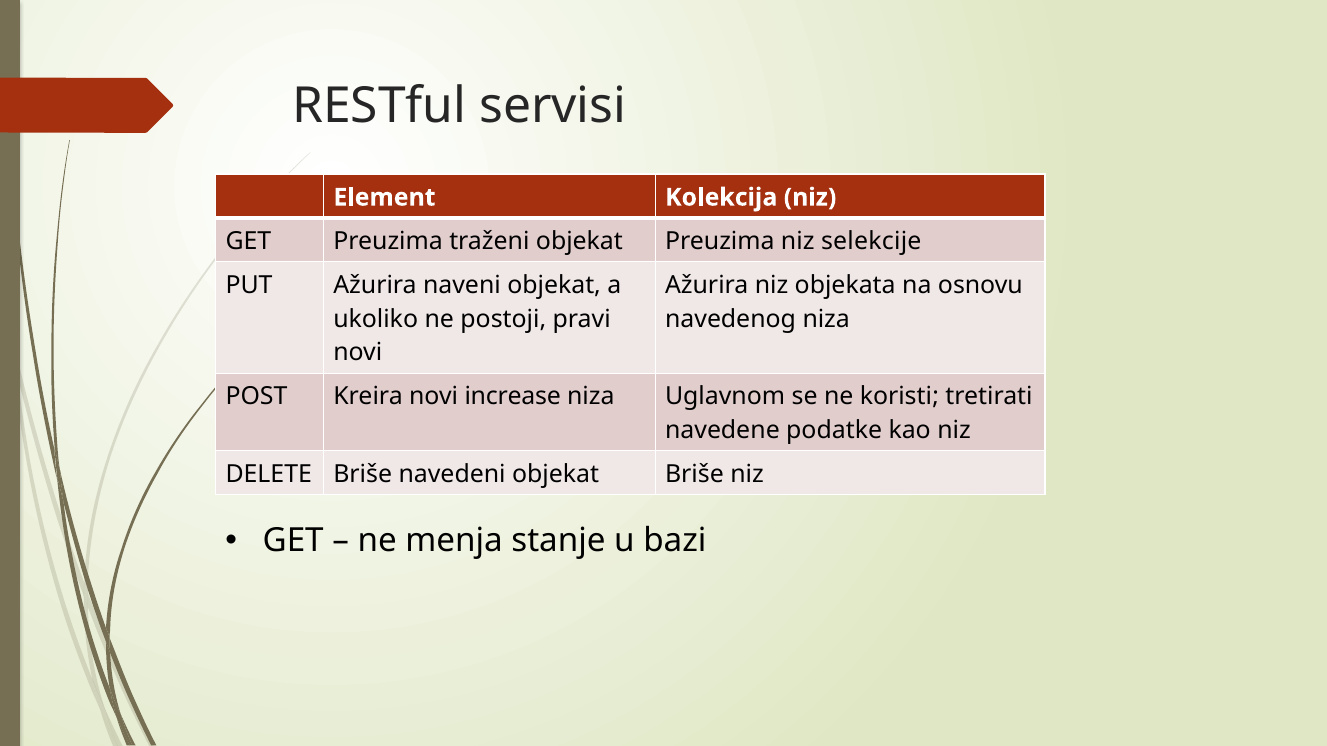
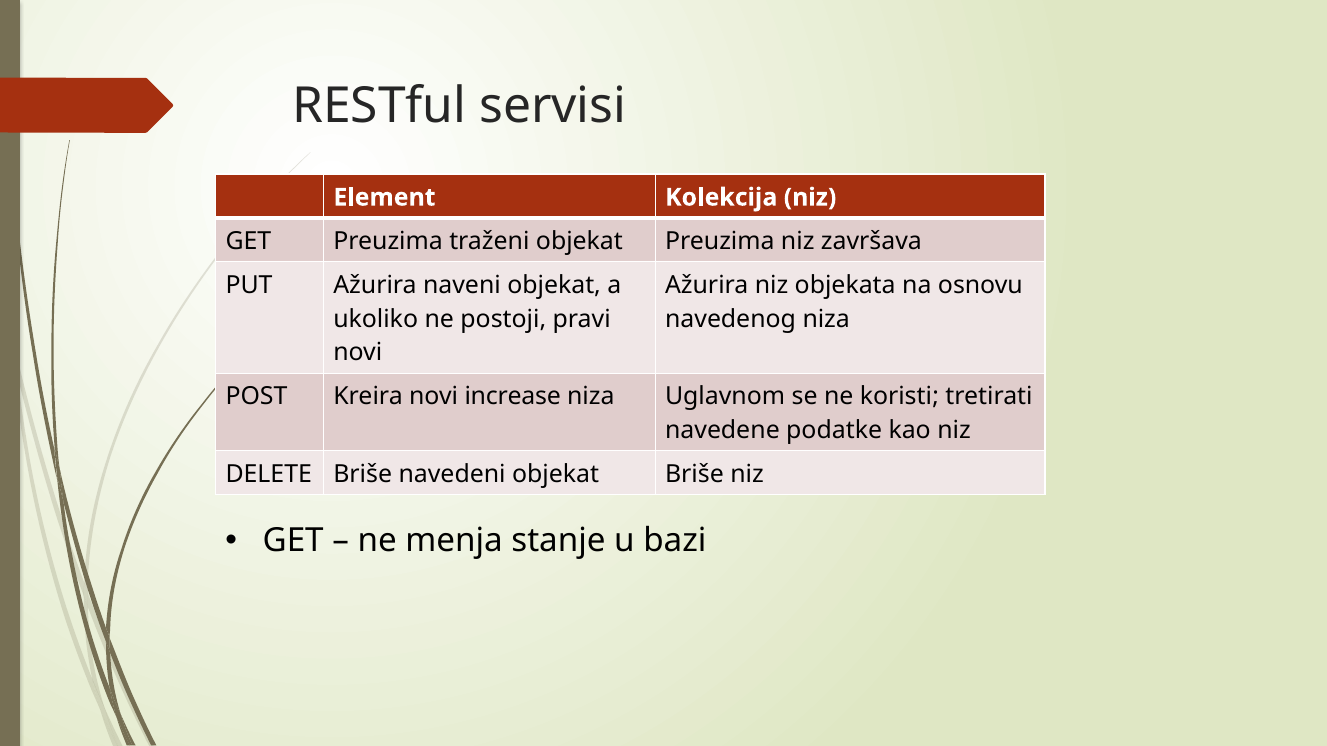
selekcije: selekcije -> završava (871, 241)
